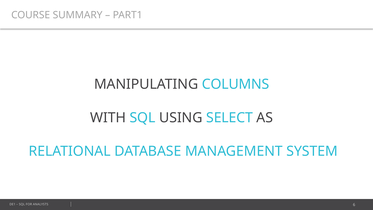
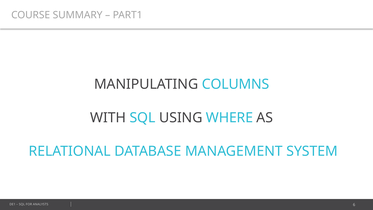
SELECT: SELECT -> WHERE (230, 118)
